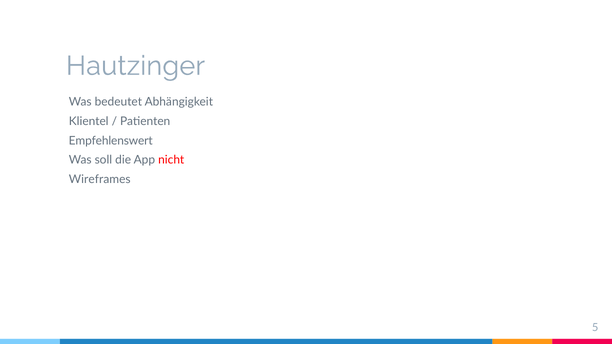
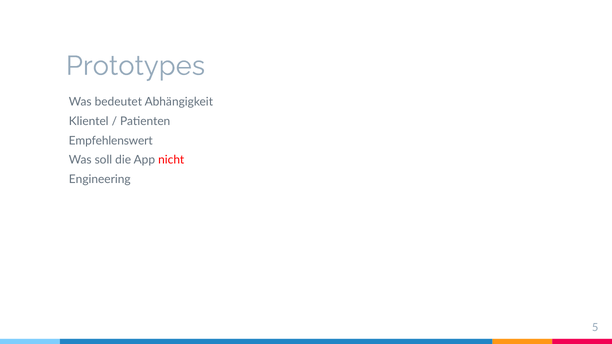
Hautzinger: Hautzinger -> Prototypes (135, 66)
Wireframes: Wireframes -> Engineering (100, 180)
